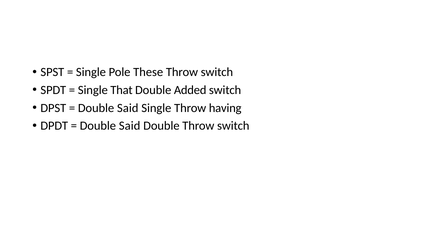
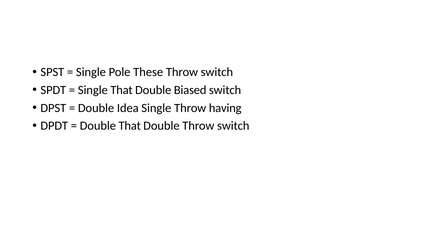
Added: Added -> Biased (190, 90)
Said: Said -> Idea (128, 108)
Said: Said -> That (130, 126)
